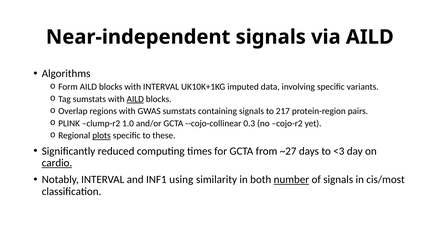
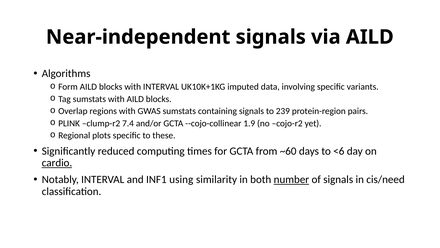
AILD underline: present -> none (135, 99)
217: 217 -> 239 (283, 111)
1.0: 1.0 -> 7.4 (128, 123)
0.3: 0.3 -> 1.9 (249, 123)
plots underline: present -> none (102, 135)
~27: ~27 -> ~60 (288, 151)
<3: <3 -> <6 (339, 151)
cis/most: cis/most -> cis/need (386, 179)
